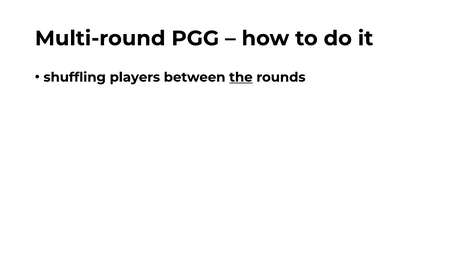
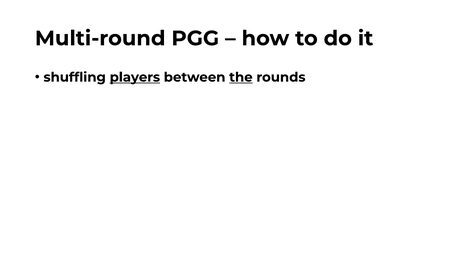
players underline: none -> present (135, 77)
